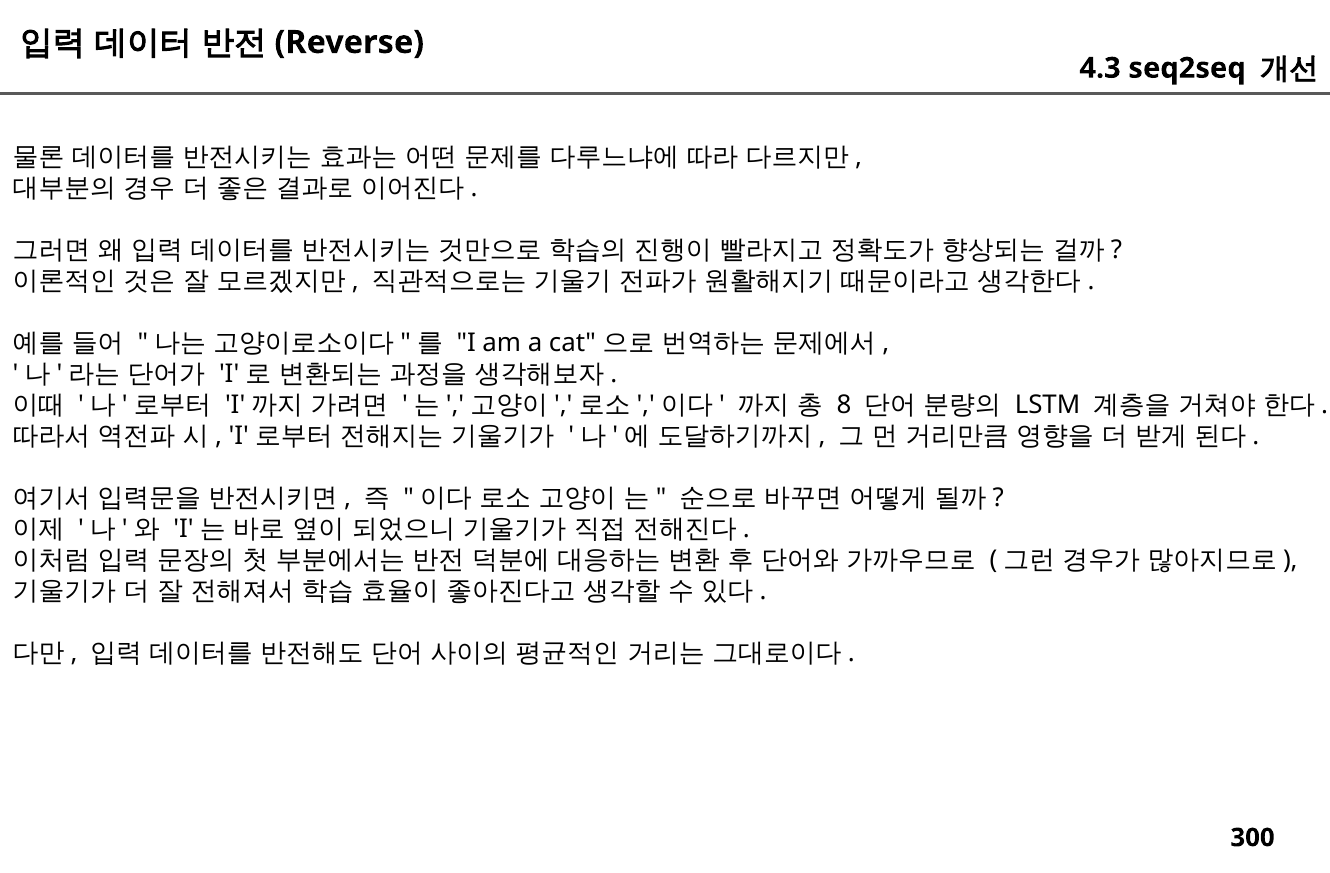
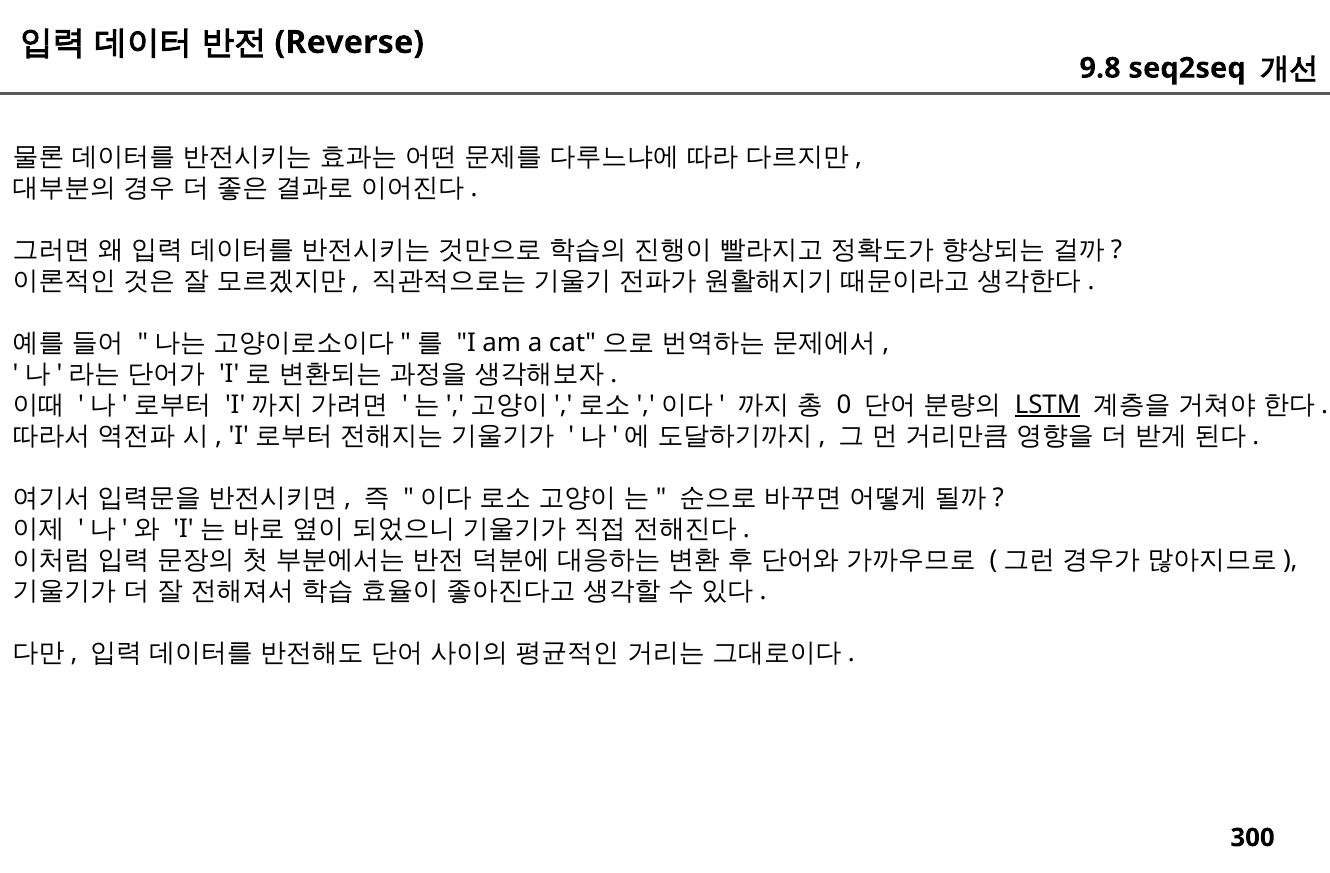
4.3: 4.3 -> 9.8 (1100, 68)
8: 8 -> 0 (844, 405)
LSTM underline: none -> present (1048, 405)
